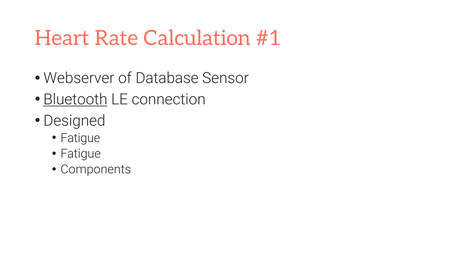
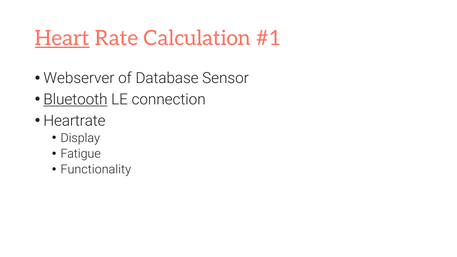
Heart underline: none -> present (62, 38)
Designed: Designed -> Heartrate (74, 121)
Fatigue: Fatigue -> Display (80, 138)
Components: Components -> Functionality (96, 170)
